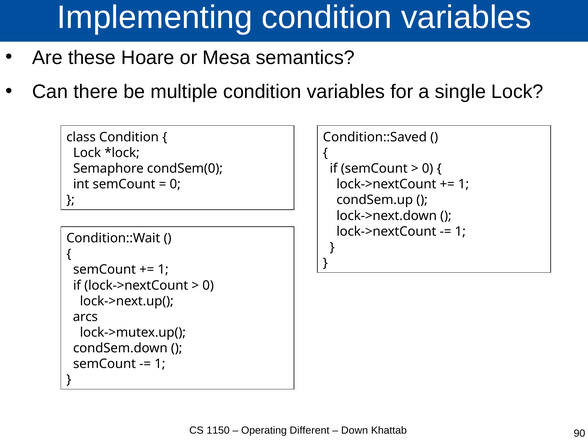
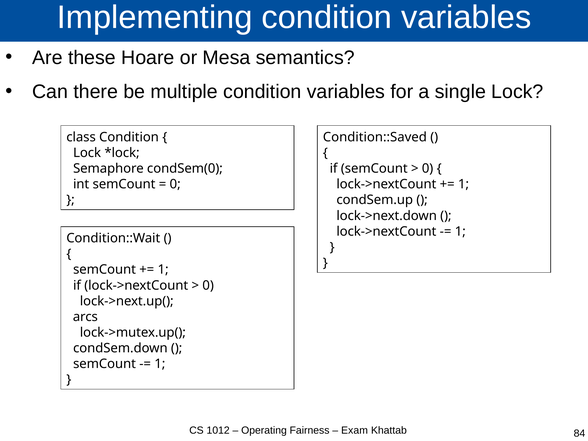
1150: 1150 -> 1012 (218, 430)
Different: Different -> Fairness (310, 430)
Down: Down -> Exam (355, 430)
90: 90 -> 84 (579, 433)
